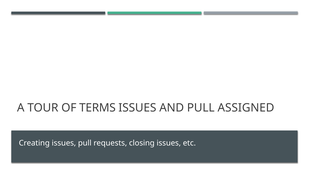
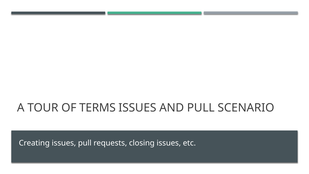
ASSIGNED: ASSIGNED -> SCENARIO (246, 108)
